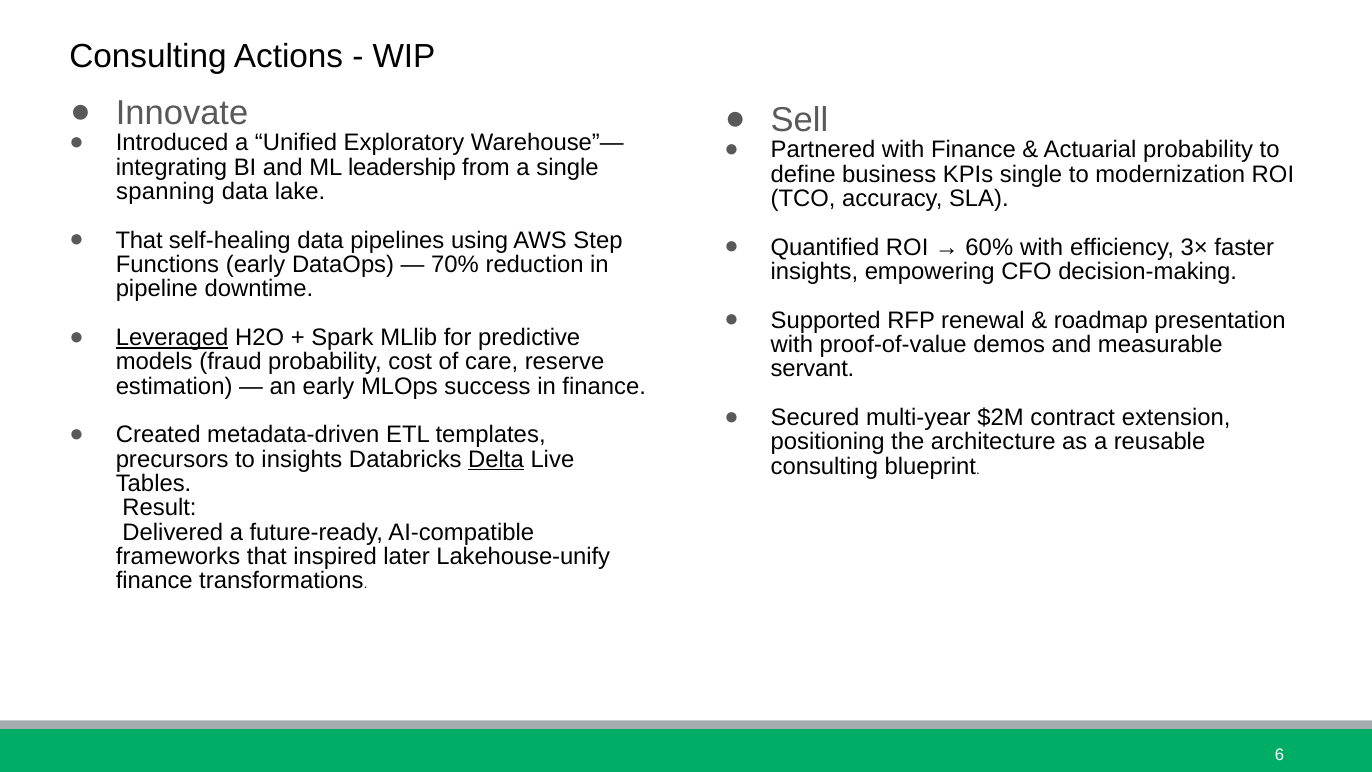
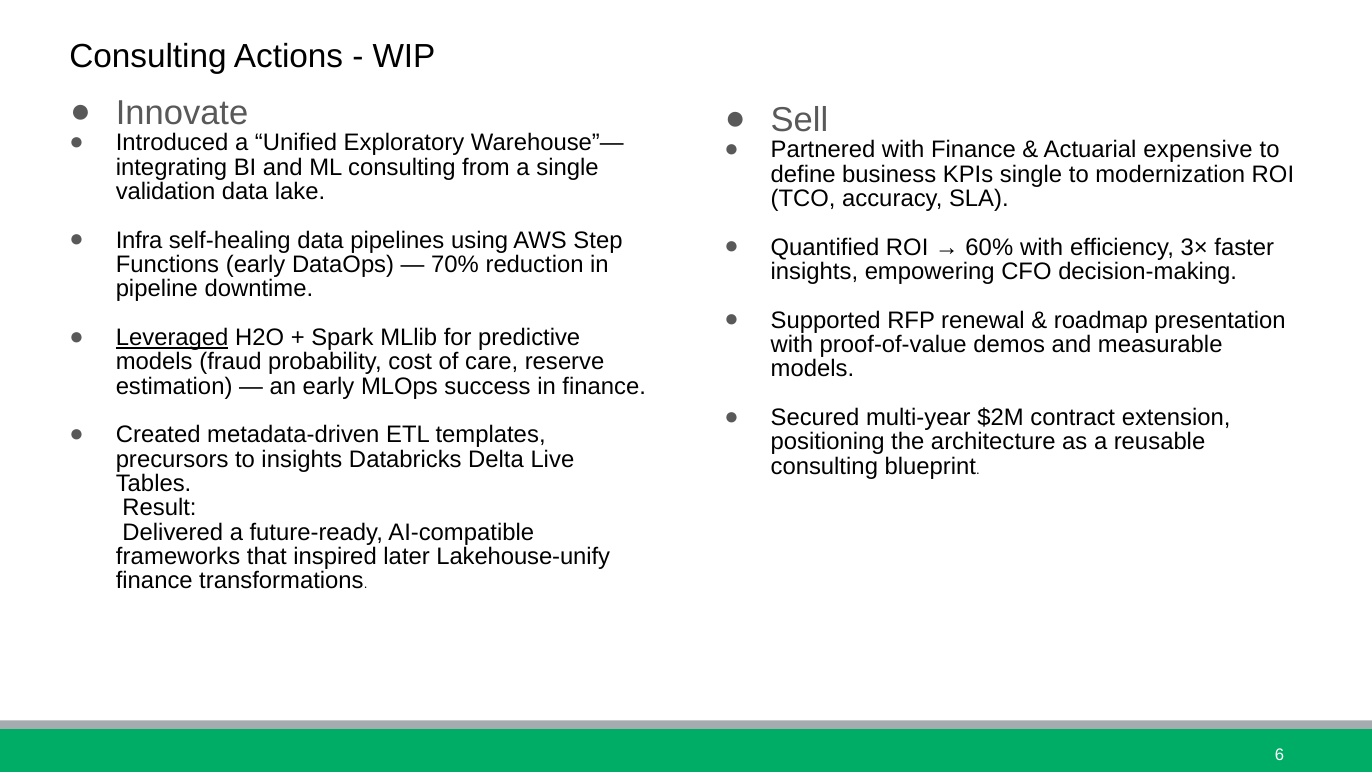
Actuarial probability: probability -> expensive (1198, 150)
ML leadership: leadership -> consulting (402, 167)
spanning: spanning -> validation (166, 191)
That: That -> Infra (139, 240)
servant: servant -> models (812, 369)
Delta underline: present -> none (496, 459)
